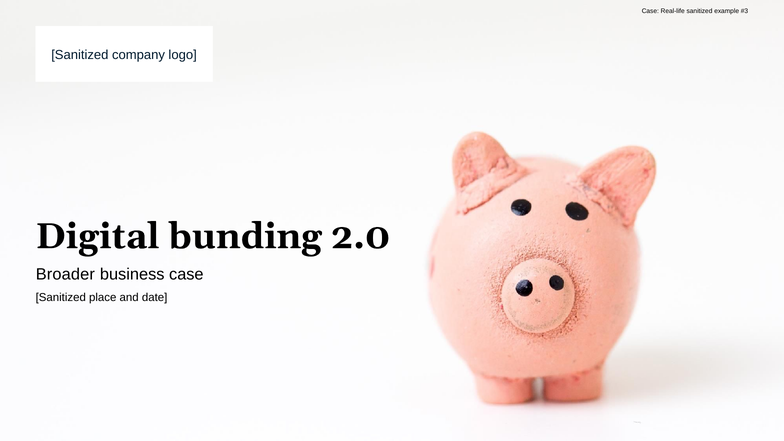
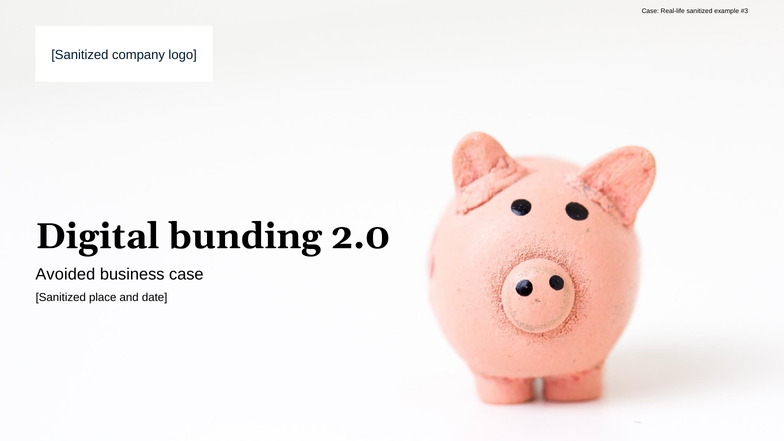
Broader: Broader -> Avoided (65, 274)
